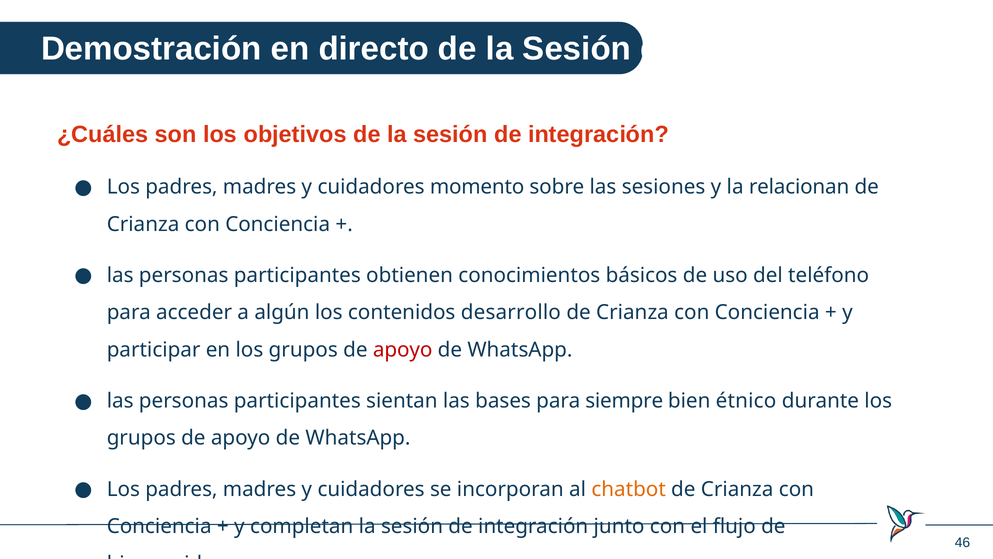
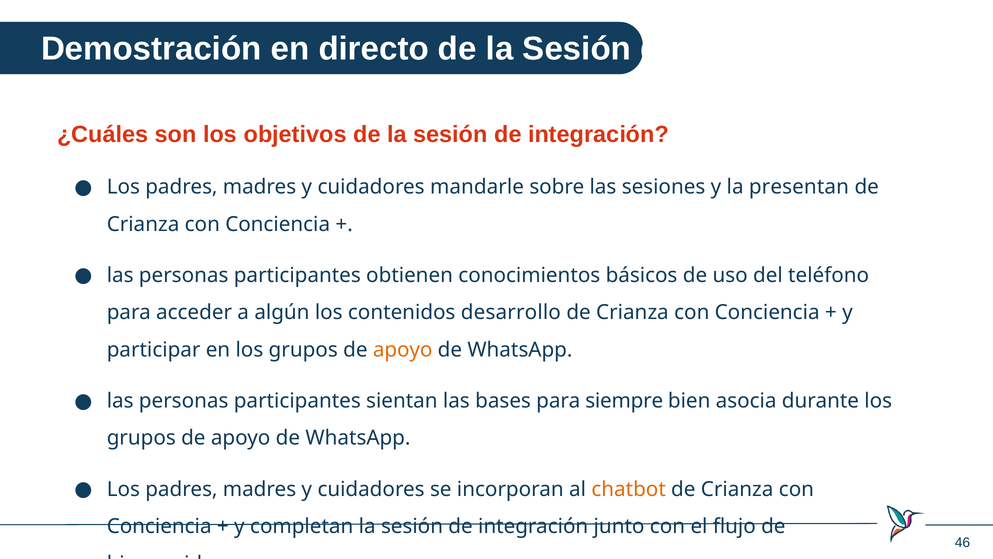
momento: momento -> mandarle (477, 187)
relacionan: relacionan -> presentan (799, 187)
apoyo colour: red -> orange (403, 350)
étnico: étnico -> asocia (746, 401)
